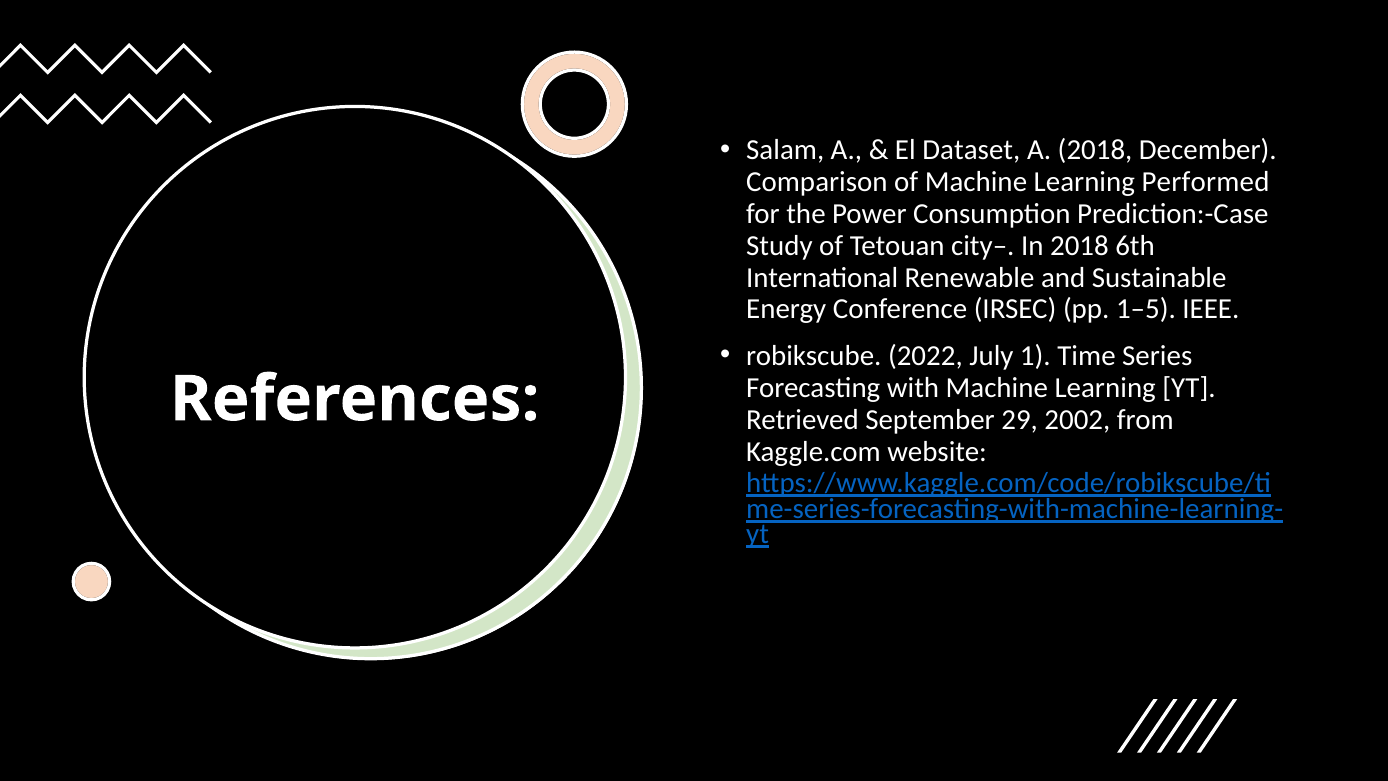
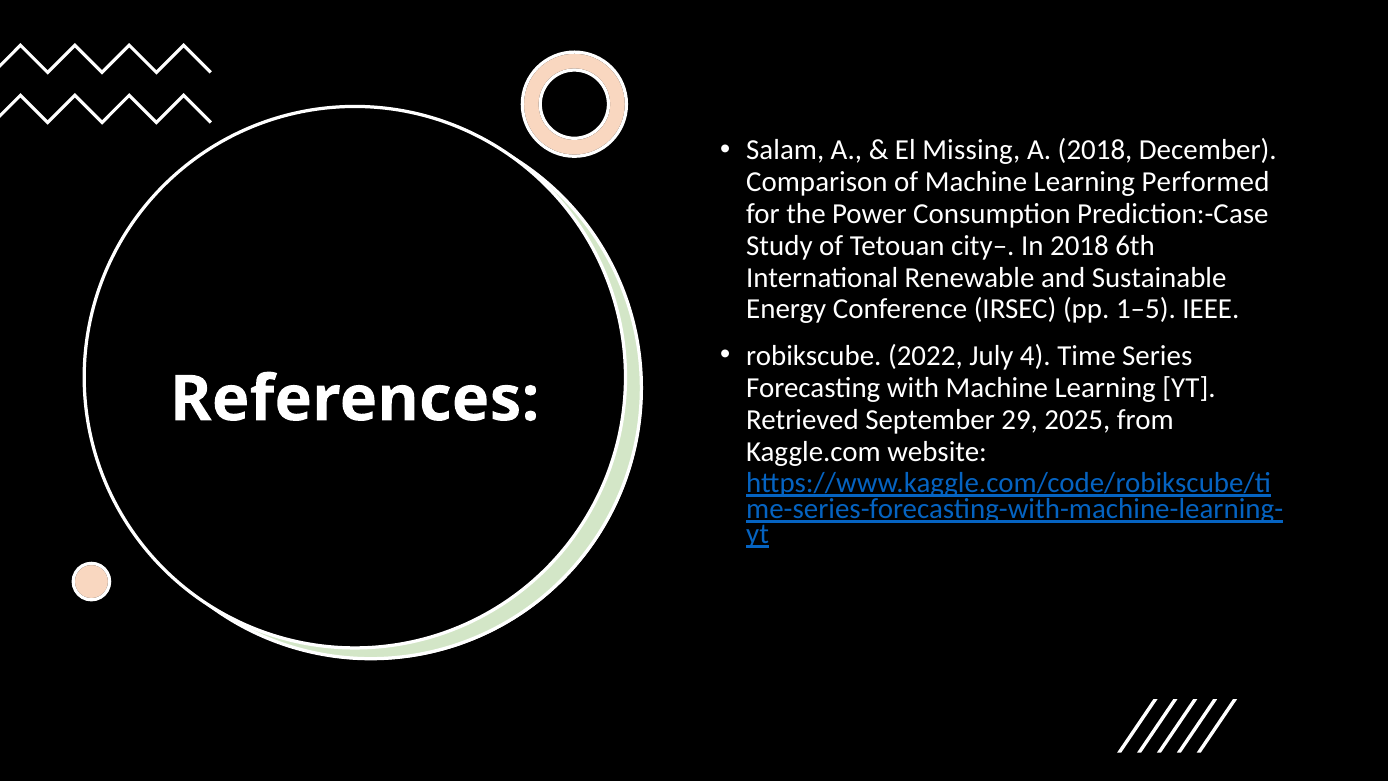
Dataset: Dataset -> Missing (971, 150)
1: 1 -> 4 (1035, 356)
2002: 2002 -> 2025 (1077, 419)
